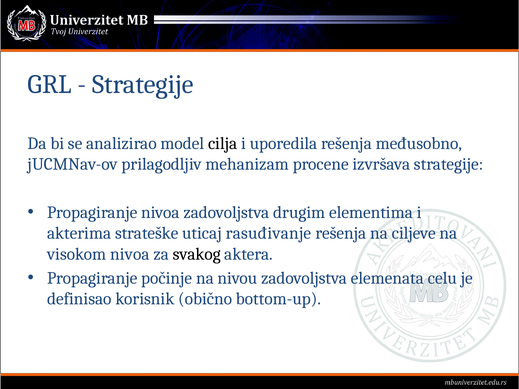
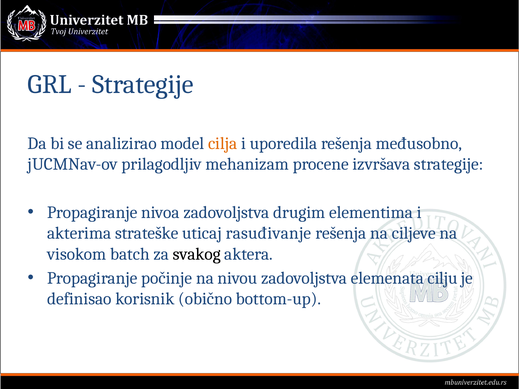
cilja colour: black -> orange (223, 143)
visokom nivoa: nivoa -> batch (130, 254)
celu: celu -> cilju (443, 278)
